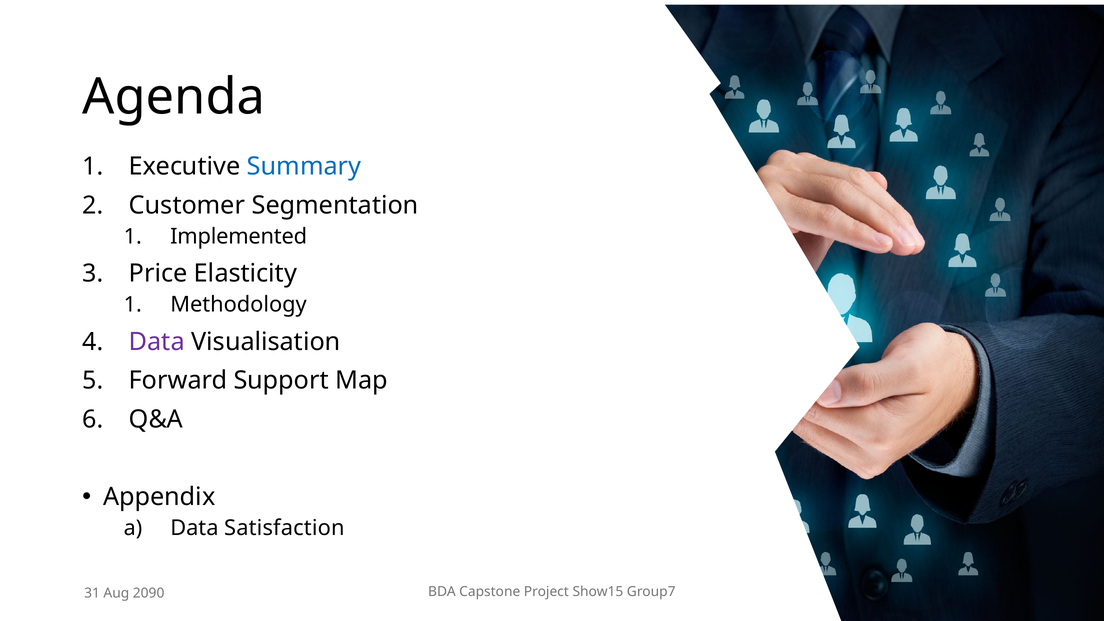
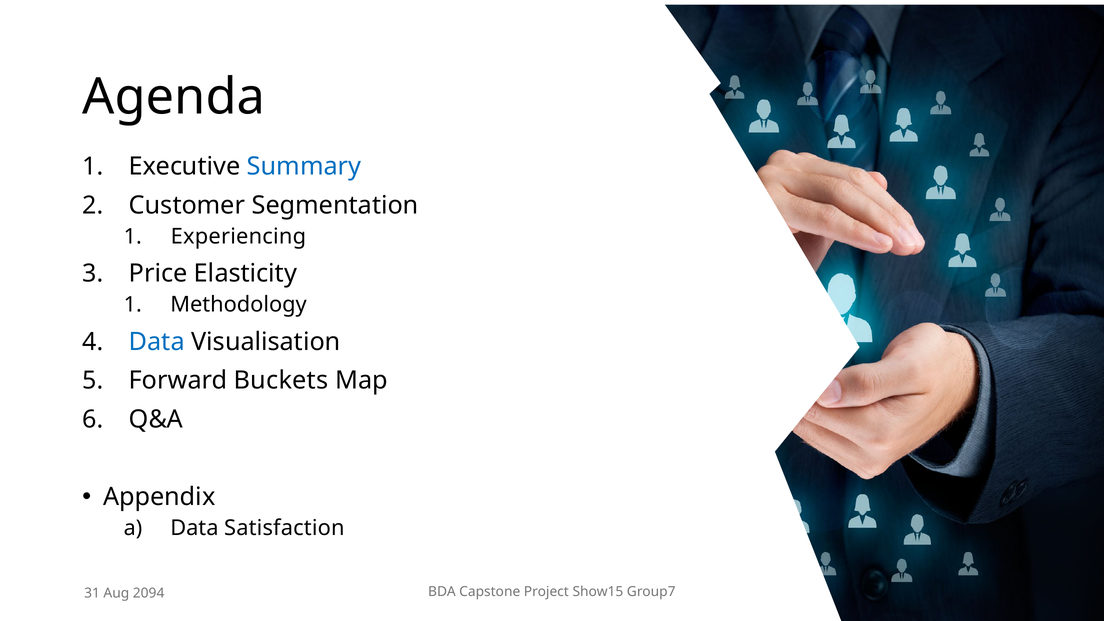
Implemented: Implemented -> Experiencing (238, 237)
Data colour: purple -> blue (157, 342)
Support: Support -> Buckets (281, 381)
2090: 2090 -> 2094 (149, 593)
